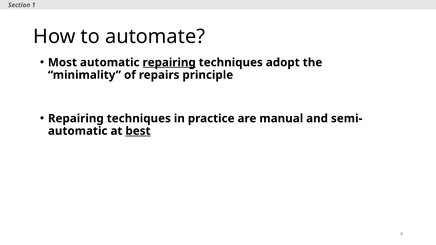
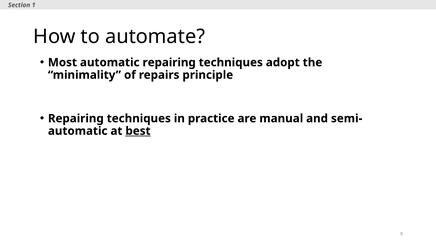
repairing underline: present -> none (169, 63)
